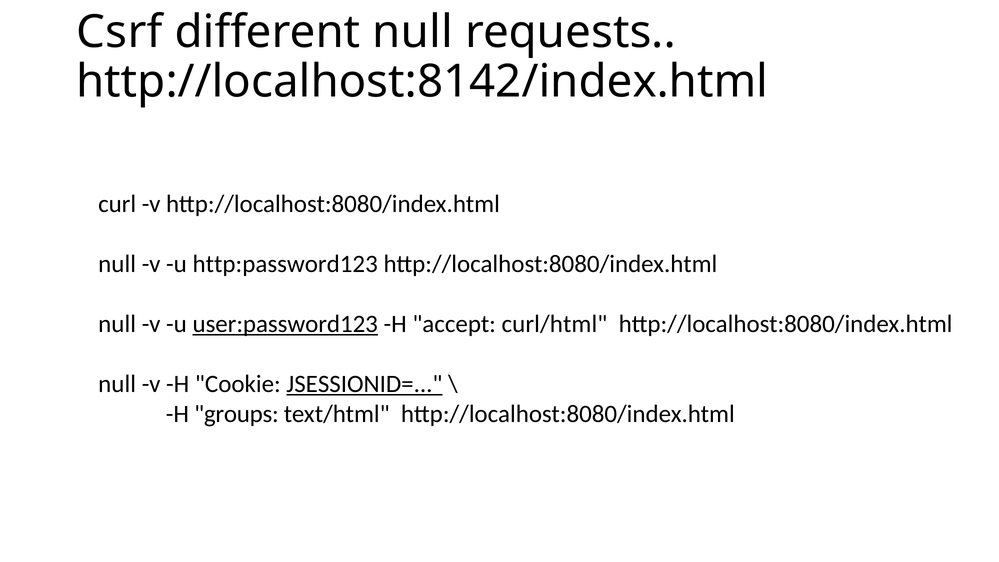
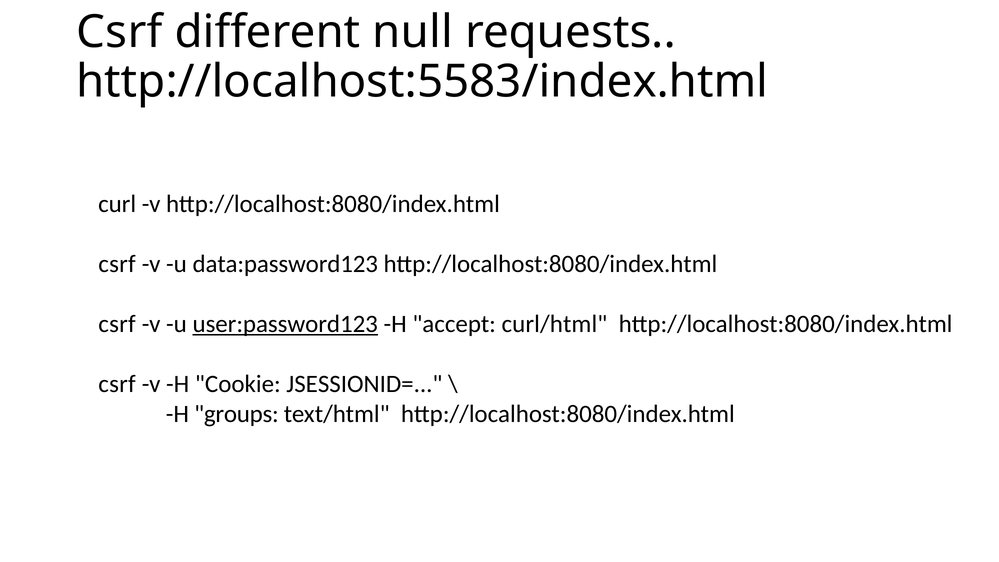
http://localhost:8142/index.html: http://localhost:8142/index.html -> http://localhost:5583/index.html (422, 82)
null: null -> csrf (117, 264)
http:password123: http:password123 -> data:password123 (285, 264)
null: null -> csrf (117, 324)
null: null -> csrf (117, 384)
JSESSIONID= underline: present -> none (364, 384)
